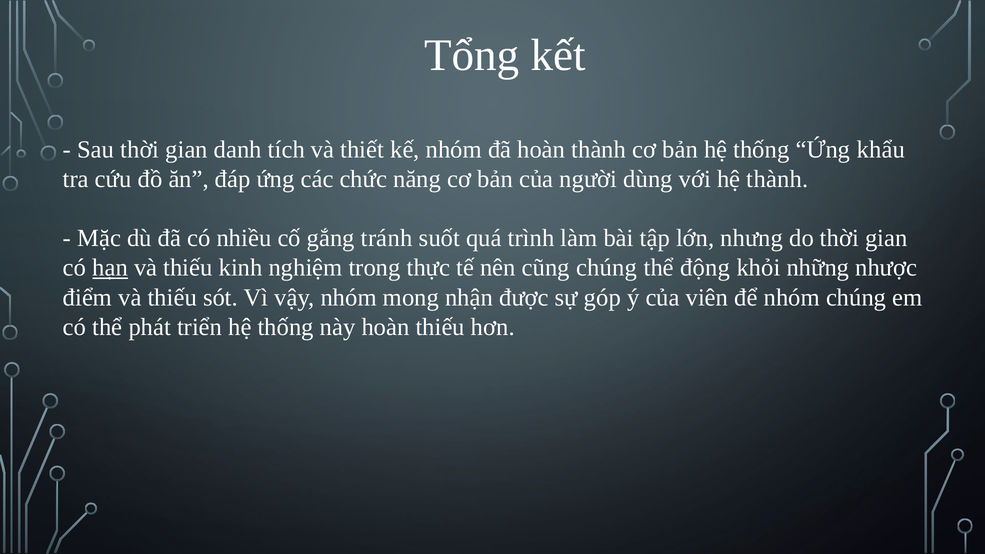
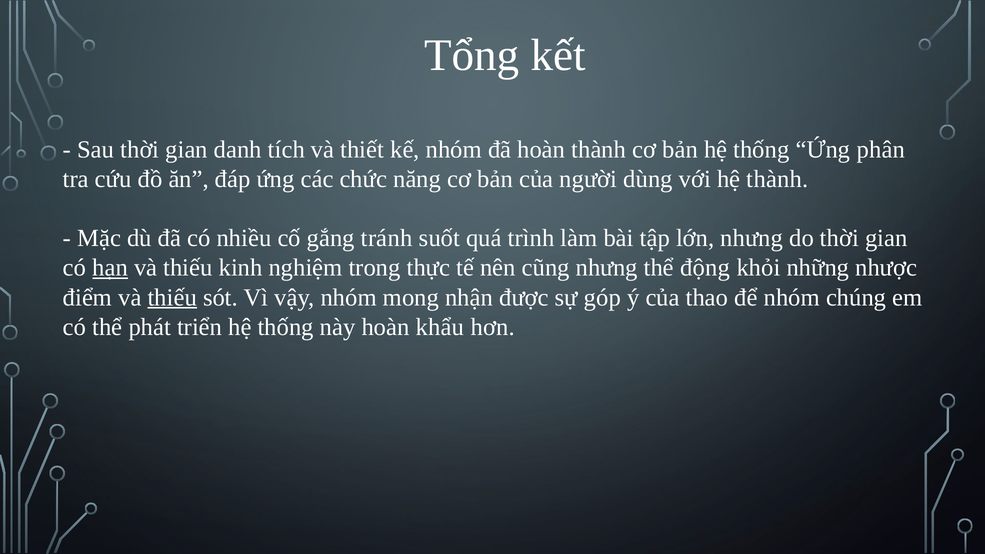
khẩu: khẩu -> phân (881, 150)
cũng chúng: chúng -> nhưng (607, 268)
thiếu underline: none -> present (172, 297)
viên: viên -> thao (707, 297)
hoàn thiếu: thiếu -> khẩu (440, 327)
